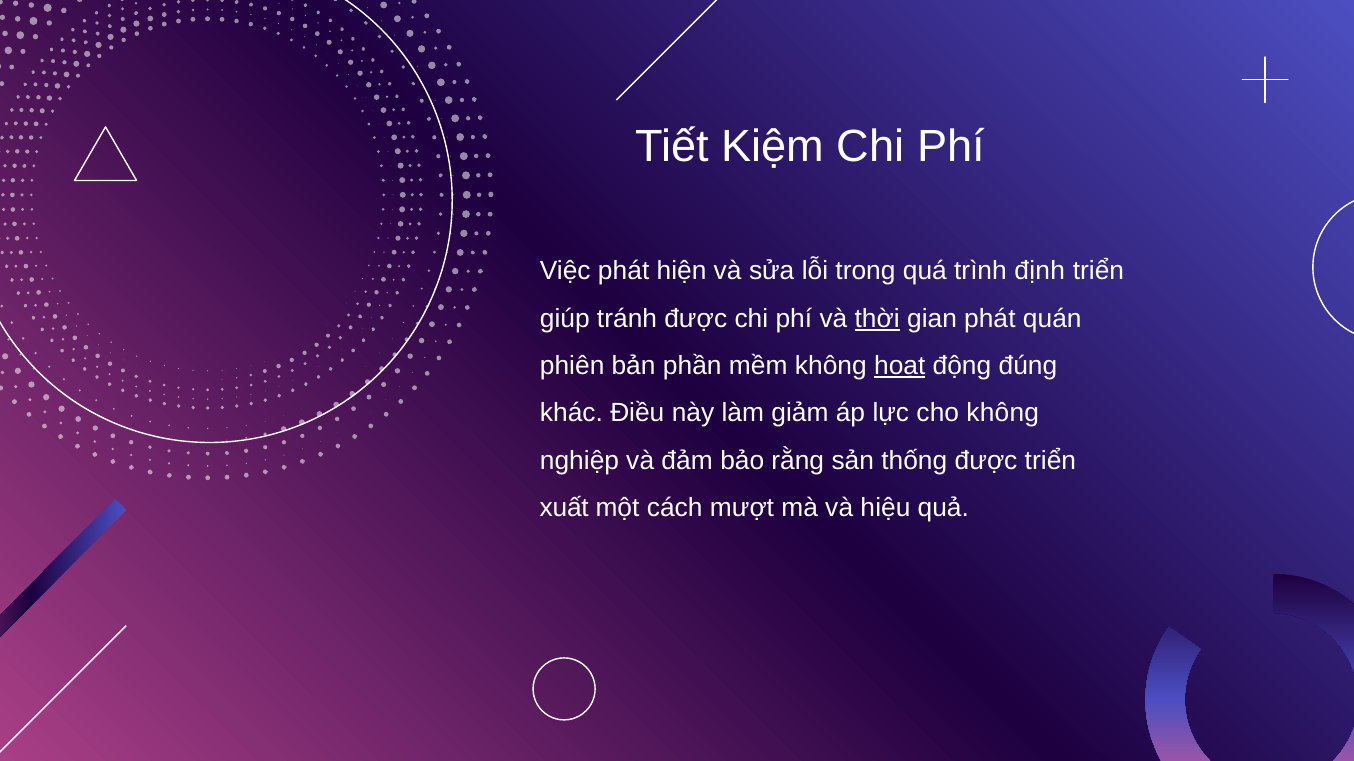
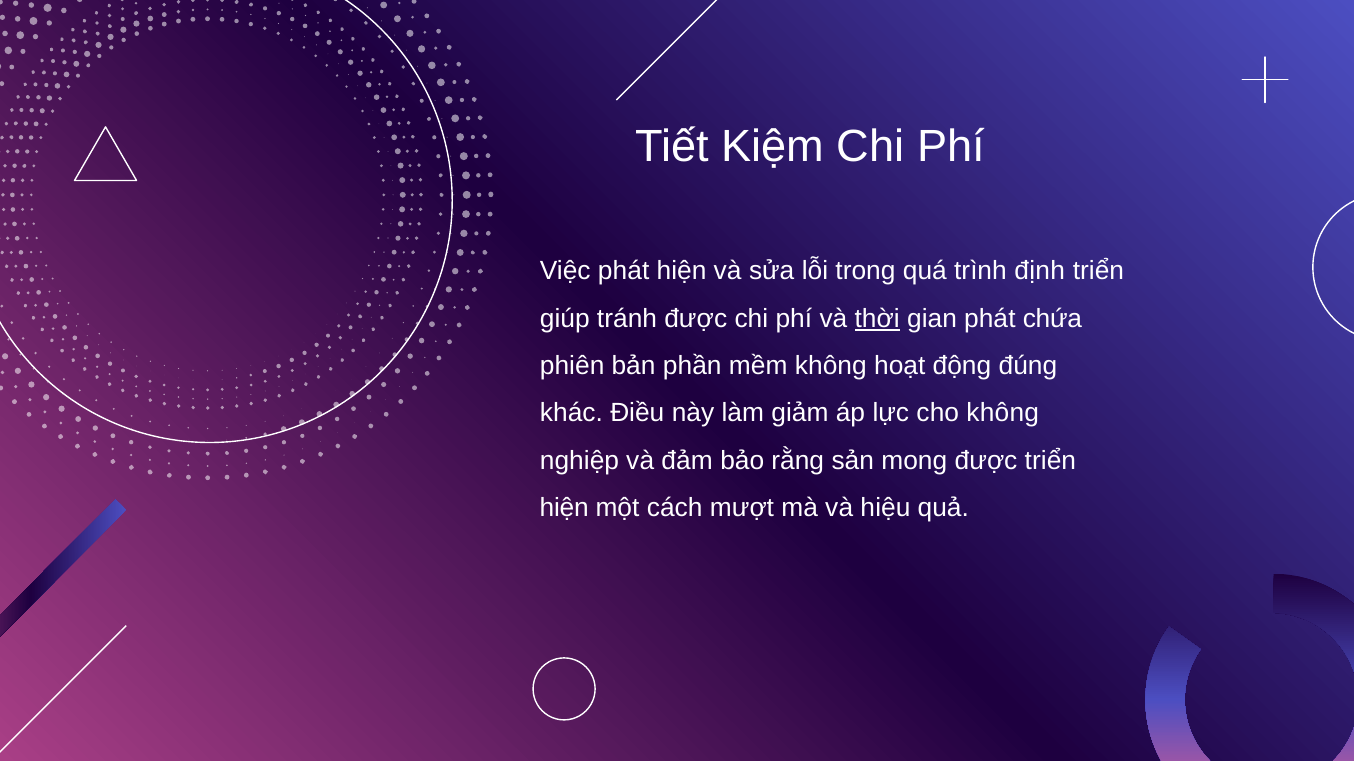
quán: quán -> chứa (1052, 319)
hoạt underline: present -> none (900, 366)
thống: thống -> mong (914, 461)
xuất: xuất -> hiện (564, 508)
